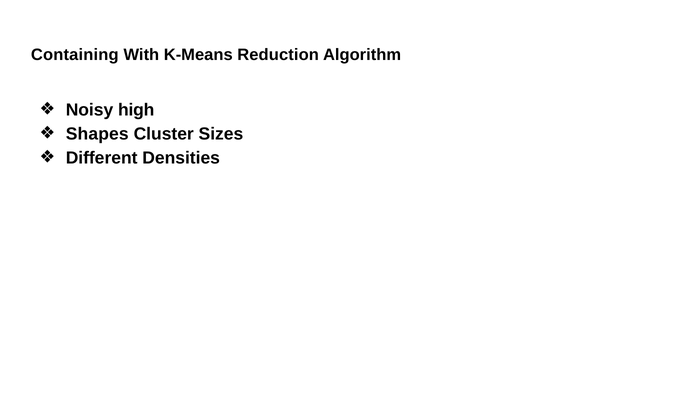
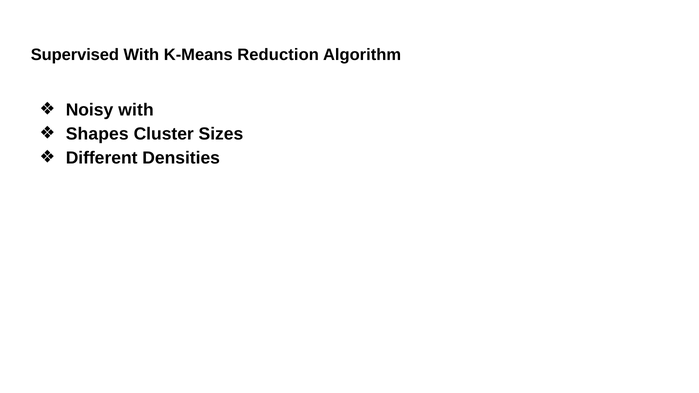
Containing: Containing -> Supervised (75, 55)
Noisy high: high -> with (136, 110)
